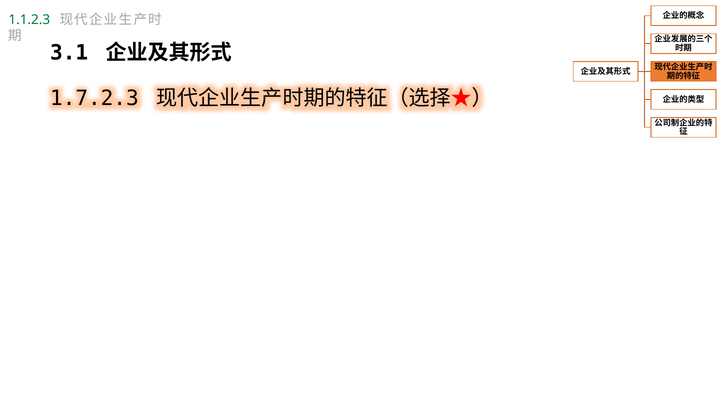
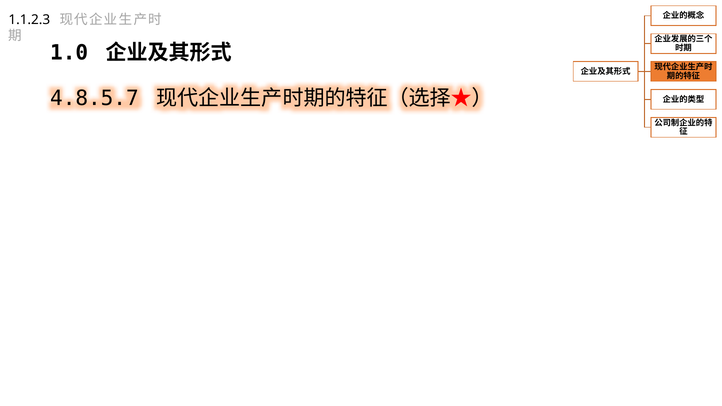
1.1.2.3 colour: green -> black (29, 20)
3.1: 3.1 -> 1.0 (69, 53)
1.7.2.3: 1.7.2.3 -> 4.8.5.7 (94, 98)
